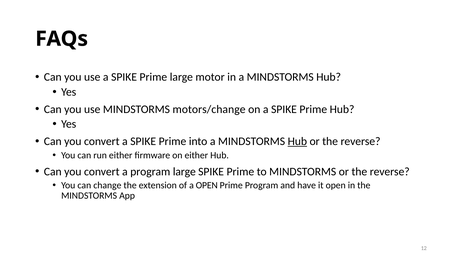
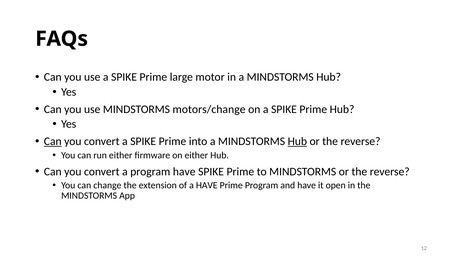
Can underline: none -> present (53, 141)
program large: large -> have (184, 171)
a OPEN: OPEN -> HAVE (207, 185)
